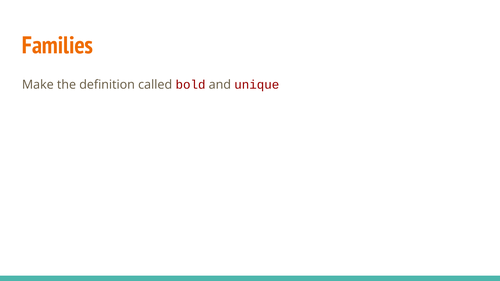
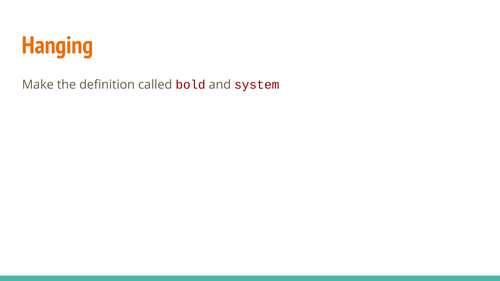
Families: Families -> Hanging (58, 46)
unique: unique -> system (257, 85)
